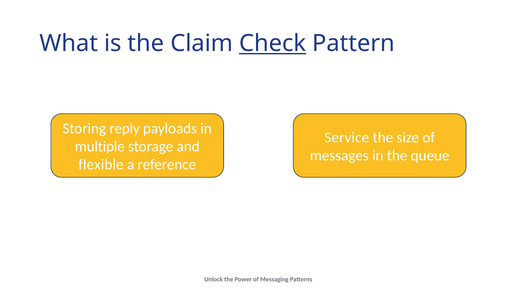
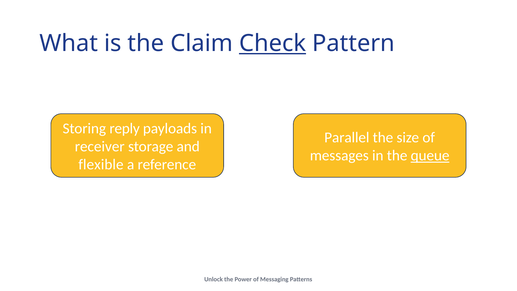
Service: Service -> Parallel (347, 137)
multiple: multiple -> receiver (100, 146)
queue underline: none -> present (430, 155)
